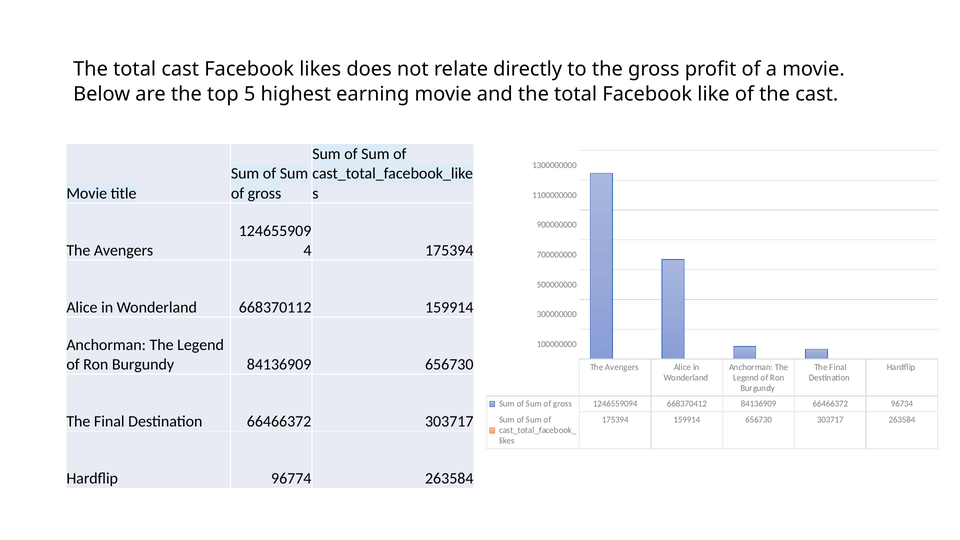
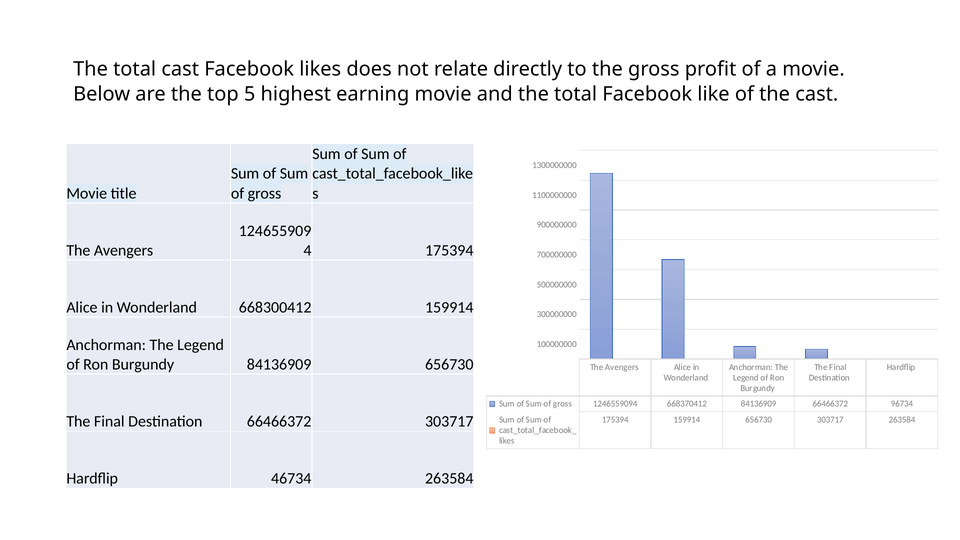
668370112: 668370112 -> 668300412 (275, 307)
96774: 96774 -> 46734 (291, 479)
